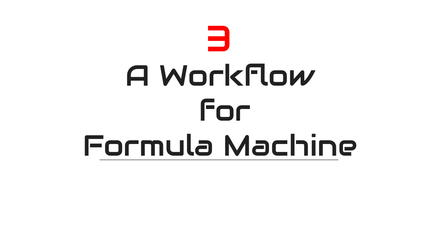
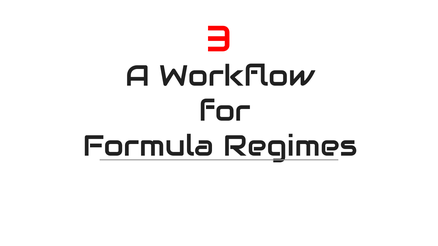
Machine: Machine -> Regimes (290, 146)
